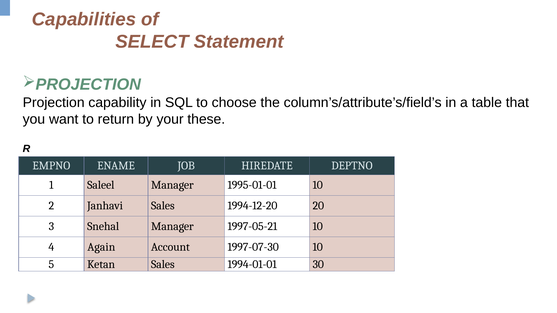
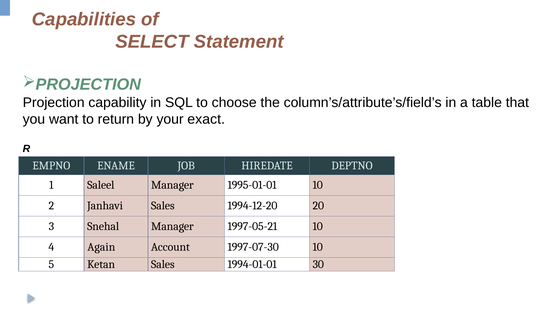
these: these -> exact (206, 119)
